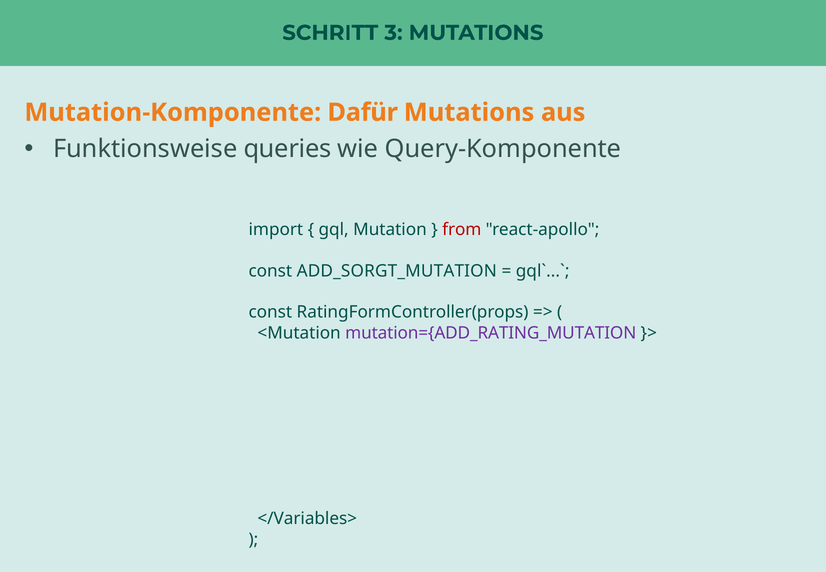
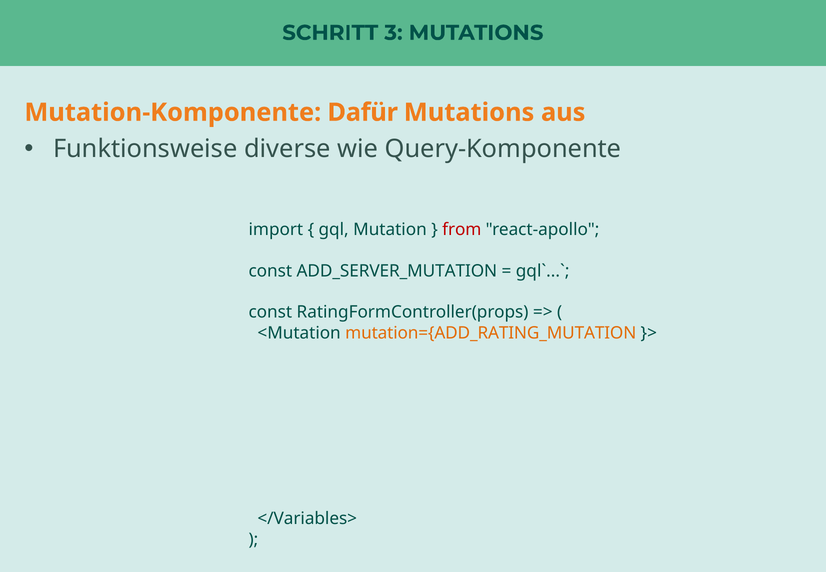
queries: queries -> diverse (287, 149)
ADD_SORGT_MUTATION: ADD_SORGT_MUTATION -> ADD_SERVER_MUTATION (397, 271)
mutation={ADD_RATING_MUTATION colour: purple -> orange (491, 333)
